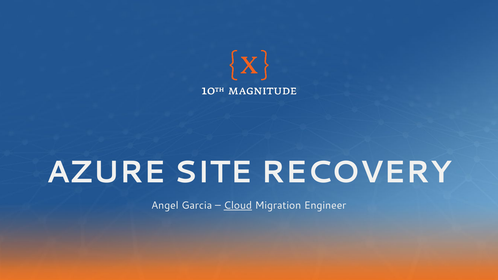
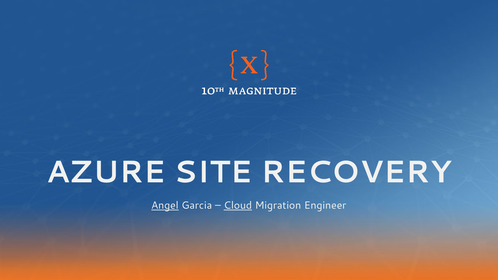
Angel underline: none -> present (165, 206)
